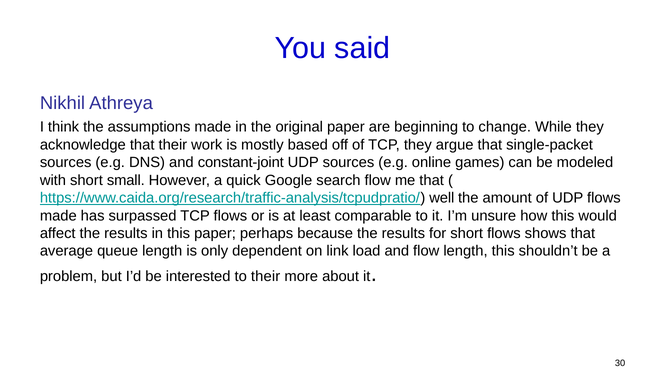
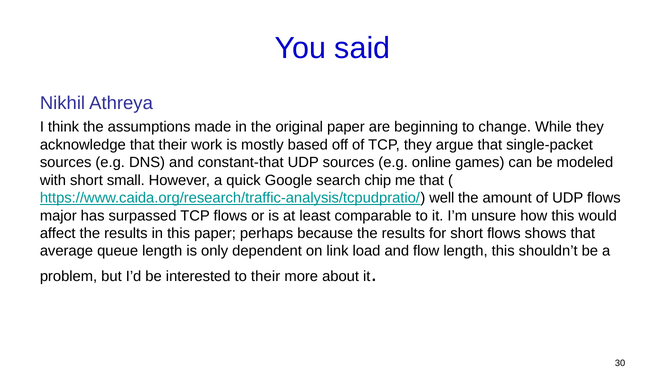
constant-joint: constant-joint -> constant-that (241, 163)
search flow: flow -> chip (378, 180)
made: made -> major (58, 216)
